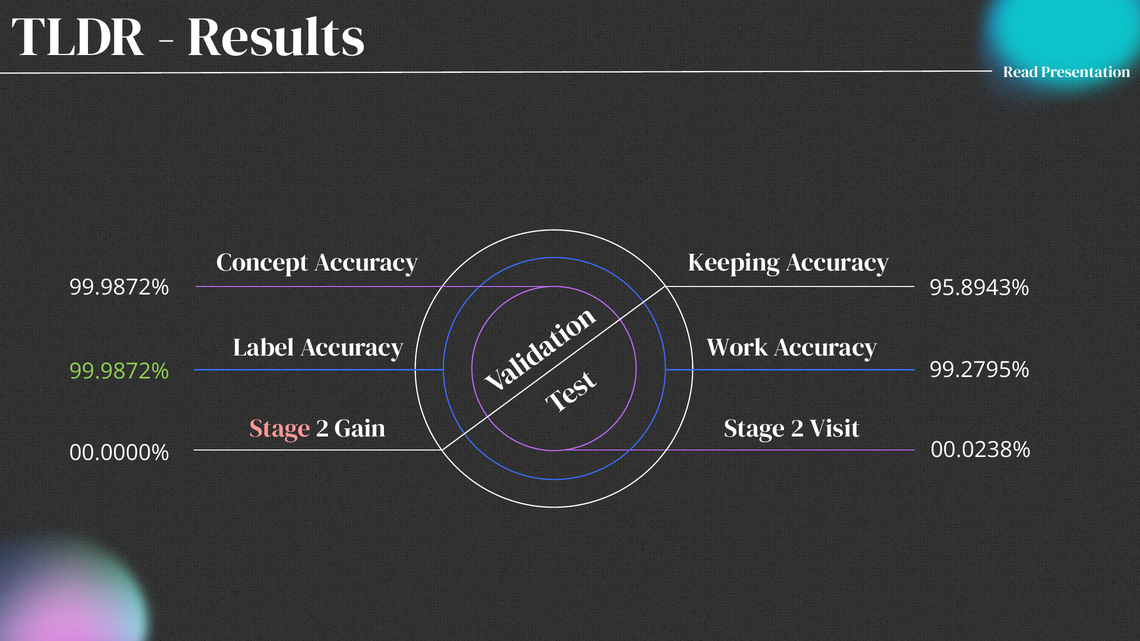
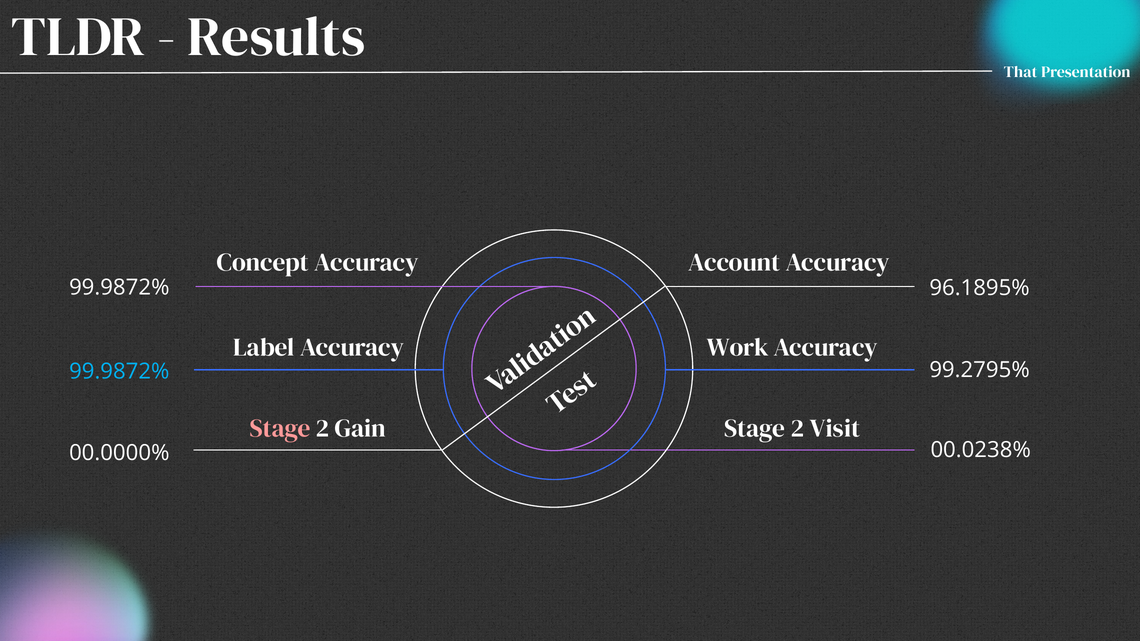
Read: Read -> That (1021, 72)
Keeping: Keeping -> Account (734, 263)
95.8943%: 95.8943% -> 96.1895% (980, 288)
99.9872% colour: light green -> light blue (119, 371)
